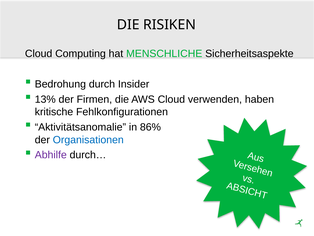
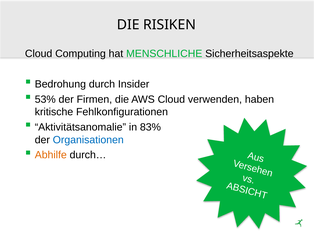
13%: 13% -> 53% (45, 99)
86%: 86% -> 83% (150, 127)
Abhilfe colour: purple -> orange (51, 155)
